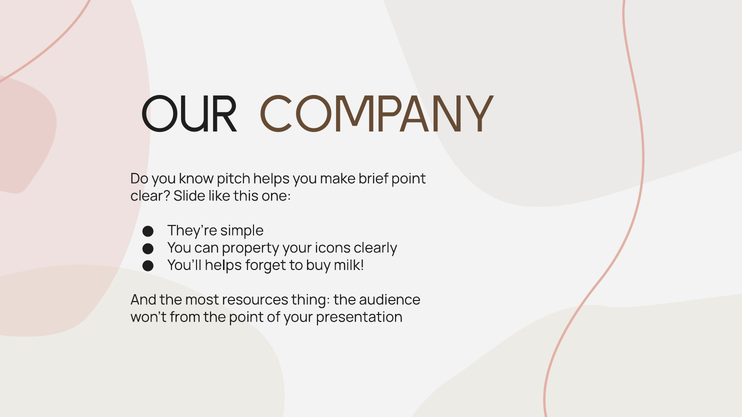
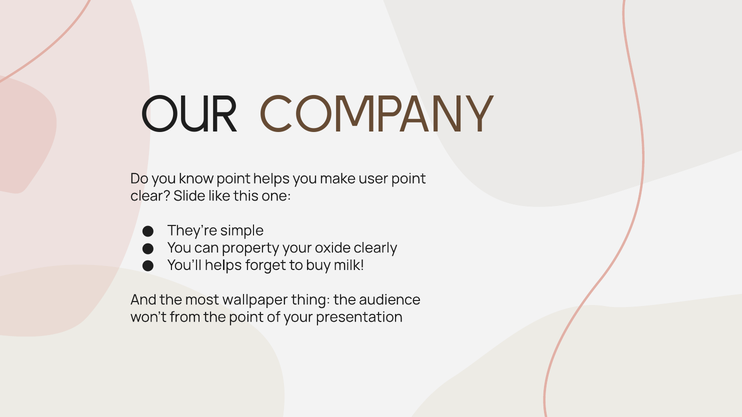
know pitch: pitch -> point (234, 179)
brief: brief -> user (373, 179)
icons: icons -> oxide (333, 248)
resources: resources -> wallpaper (255, 300)
